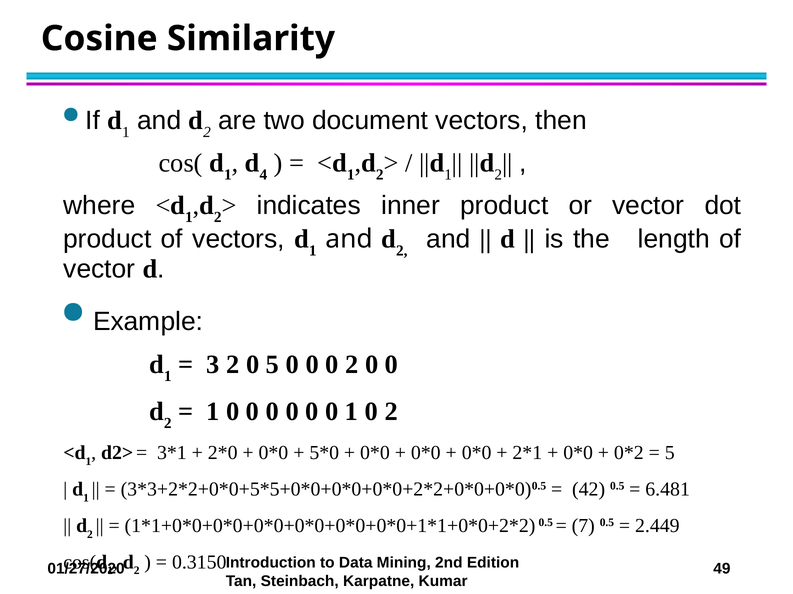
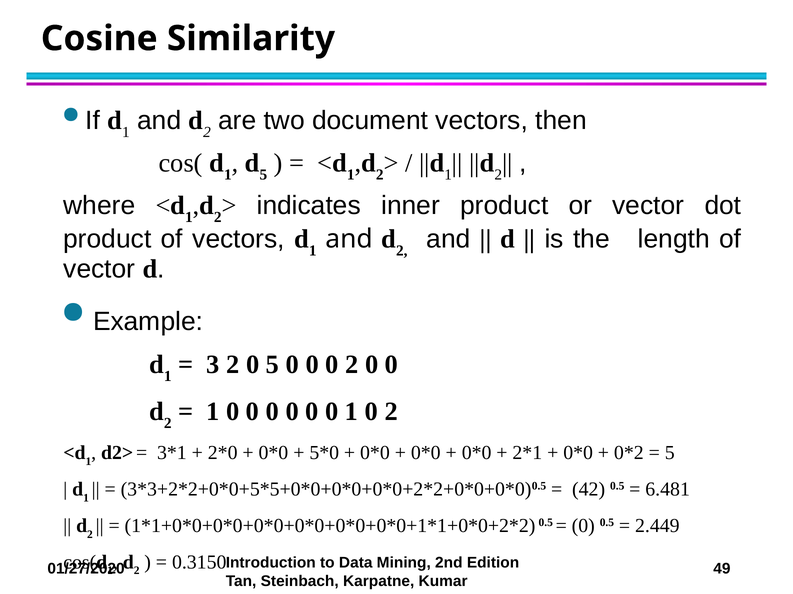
d 4: 4 -> 5 (263, 175)
7: 7 -> 0 (583, 526)
